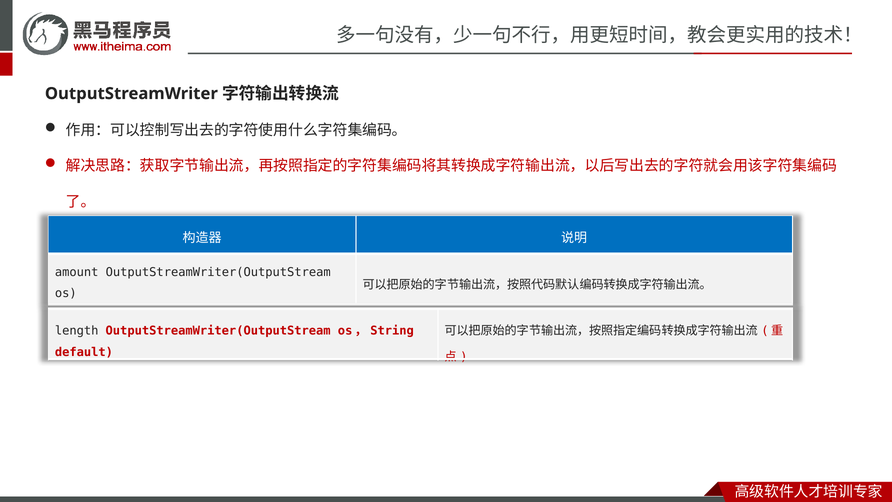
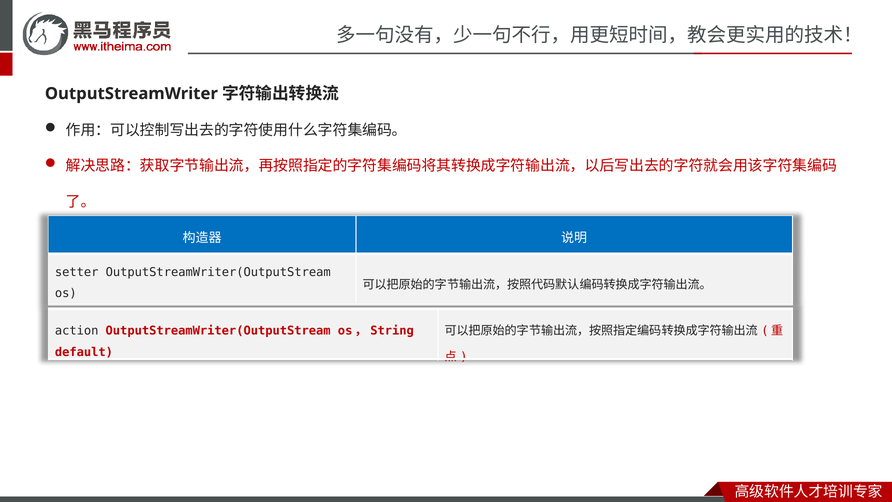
amount: amount -> setter (77, 272)
length: length -> action (77, 331)
